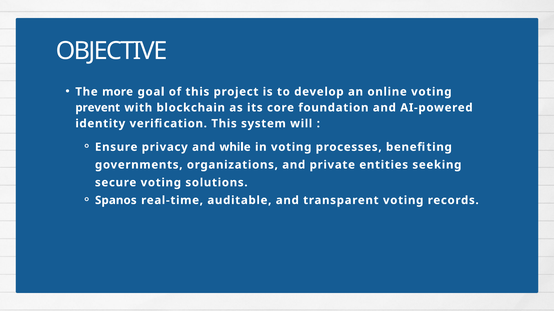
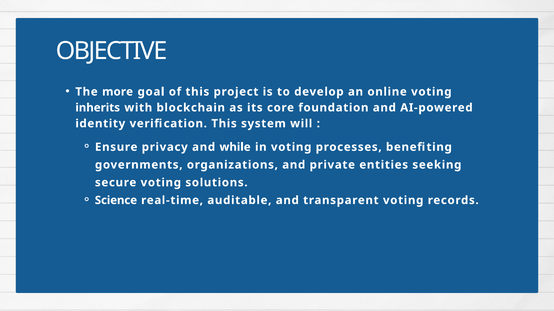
prevent: prevent -> inherits (98, 108)
Spanos: Spanos -> Science (116, 201)
